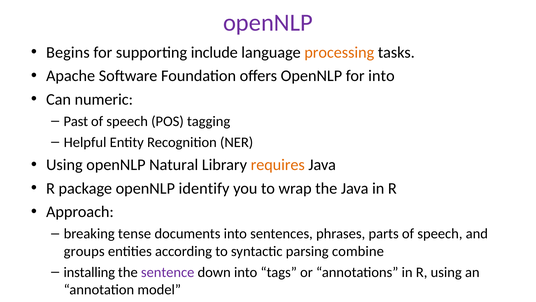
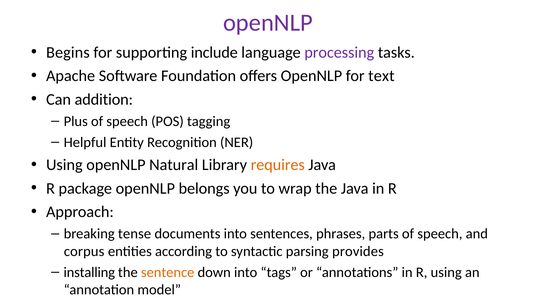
processing colour: orange -> purple (339, 52)
for into: into -> text (381, 76)
numeric: numeric -> addition (104, 99)
Past: Past -> Plus (76, 121)
identify: identify -> belongs (204, 188)
groups: groups -> corpus (84, 251)
combine: combine -> provides (358, 251)
sentence colour: purple -> orange (168, 272)
